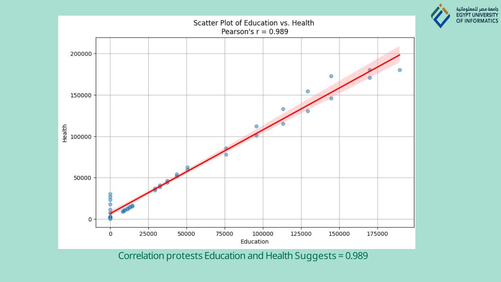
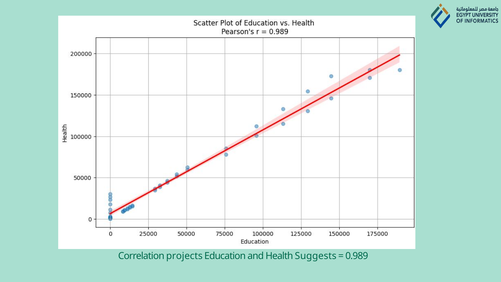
protests: protests -> projects (184, 256)
